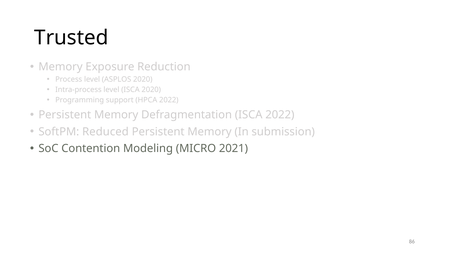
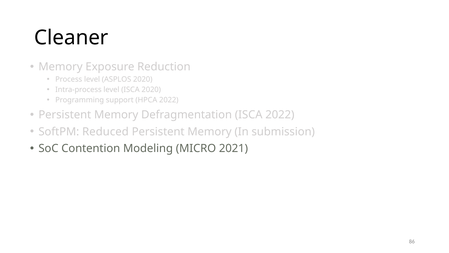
Trusted: Trusted -> Cleaner (71, 38)
